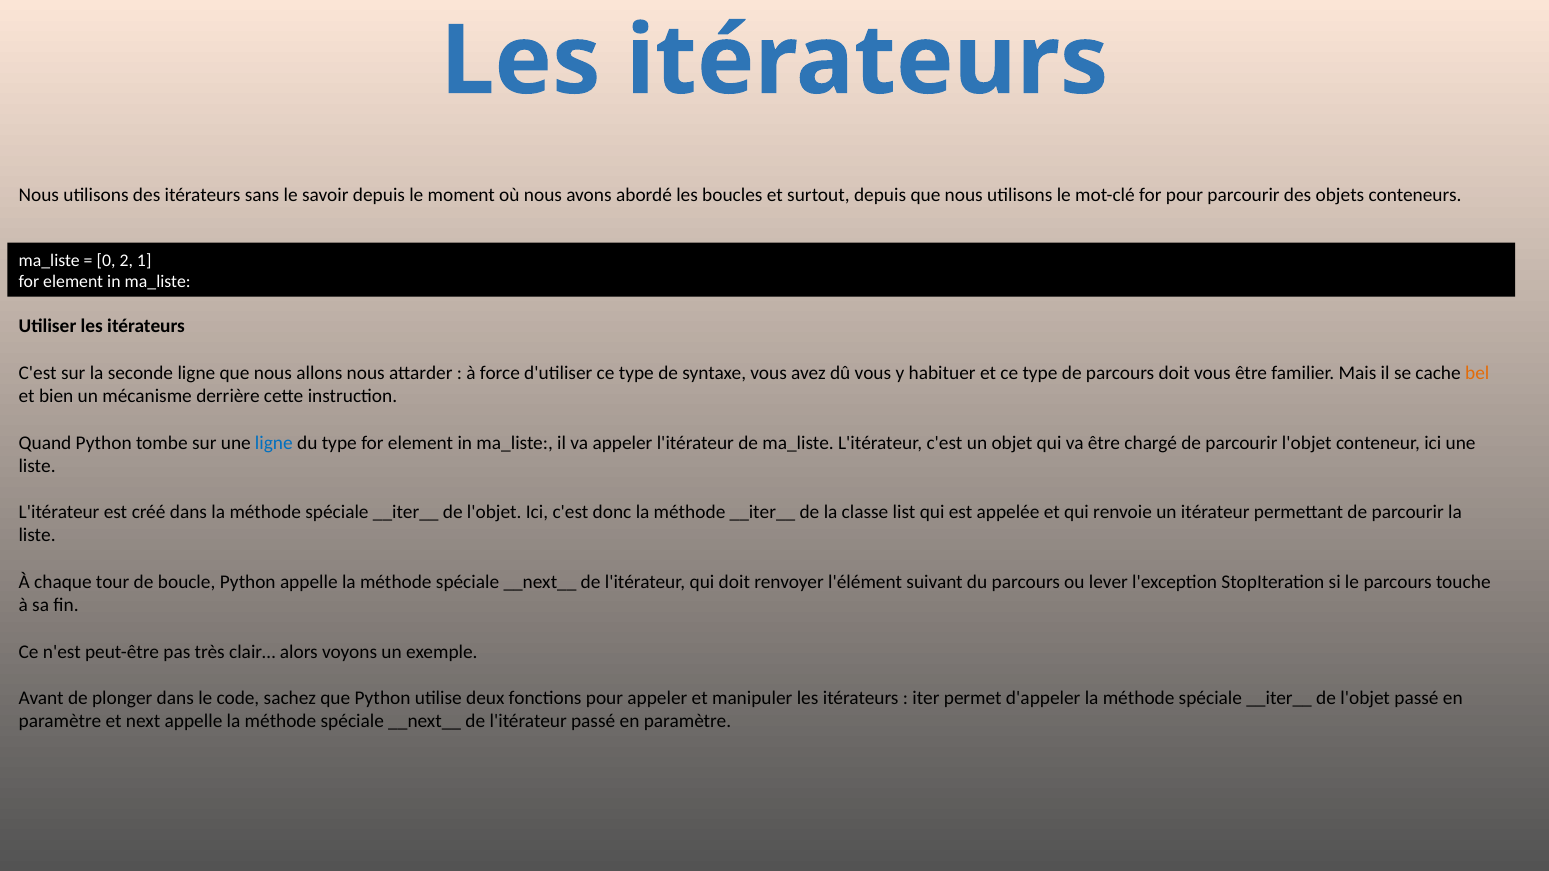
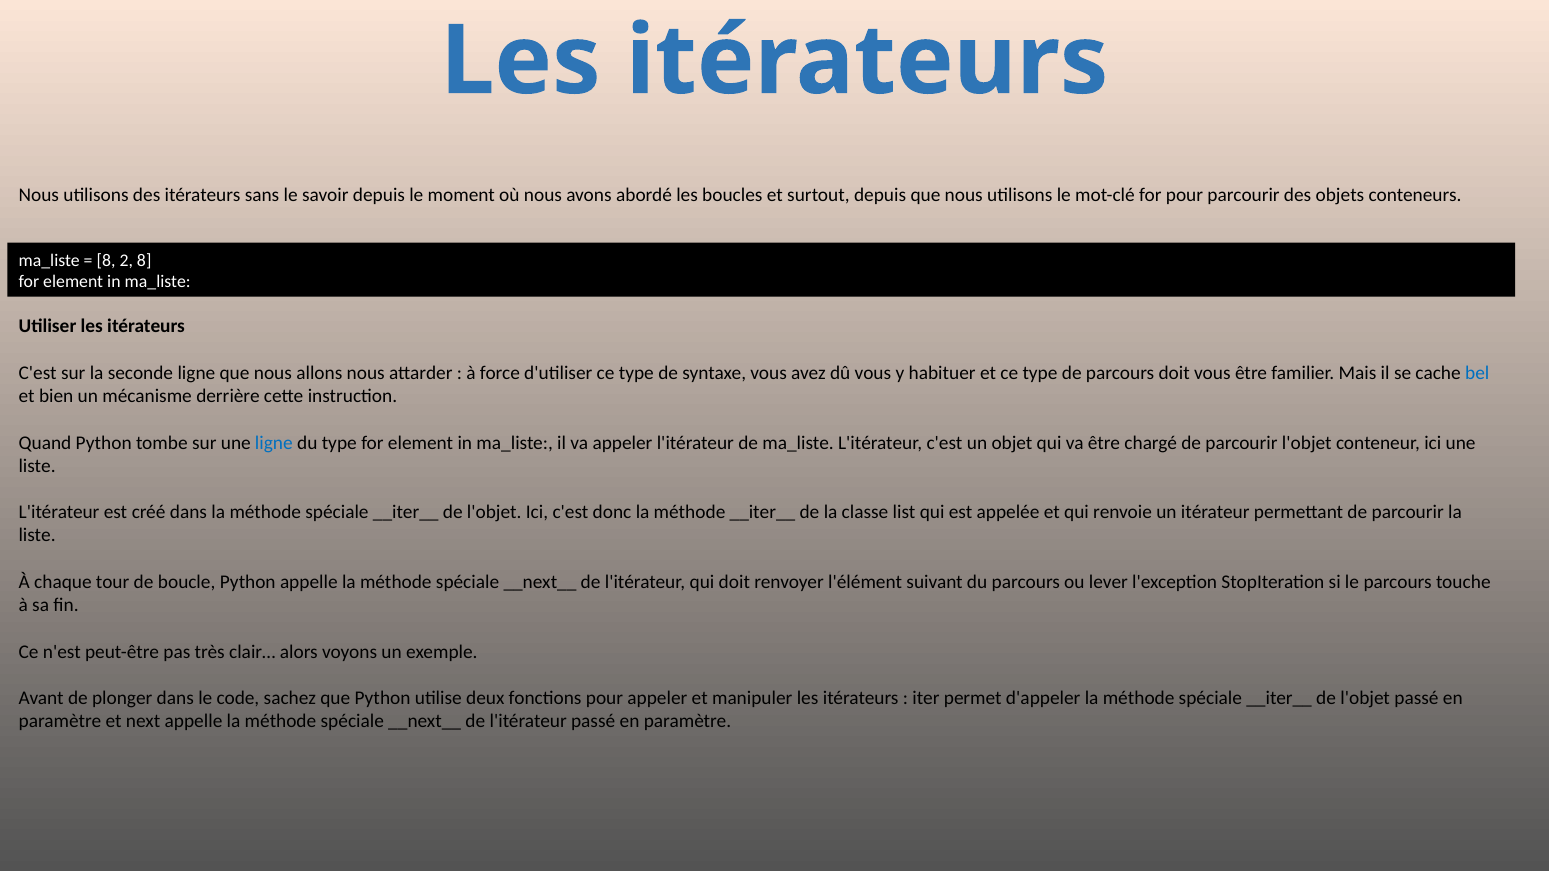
0: 0 -> 8 (106, 260)
2 1: 1 -> 8 (144, 260)
bel colour: orange -> blue (1477, 373)
